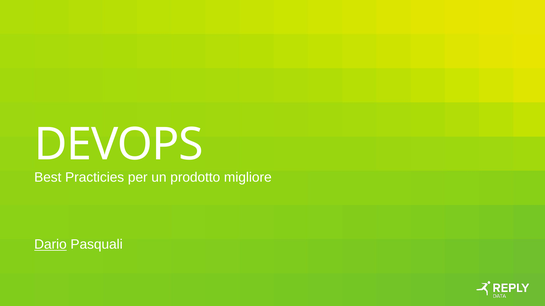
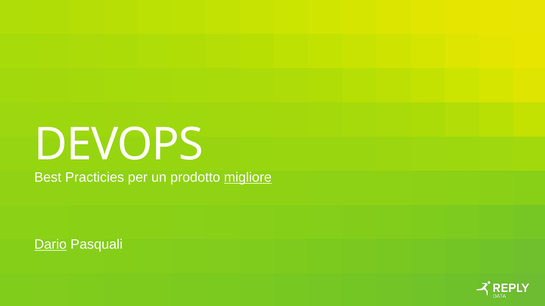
migliore underline: none -> present (248, 178)
